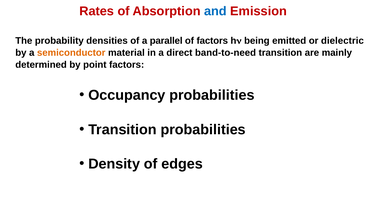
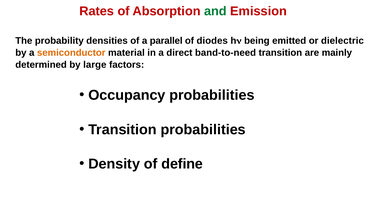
and colour: blue -> green (215, 11)
of factors: factors -> diodes (212, 41)
point: point -> large (95, 65)
edges: edges -> define (182, 164)
